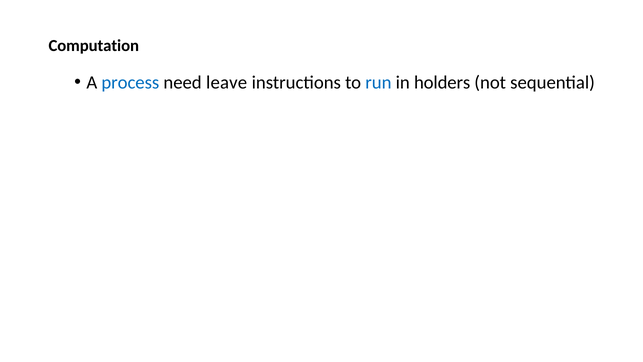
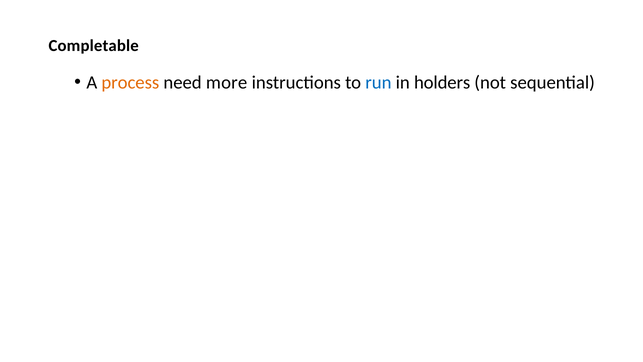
Computation: Computation -> Completable (94, 46)
process colour: blue -> orange (130, 82)
leave: leave -> more (227, 82)
